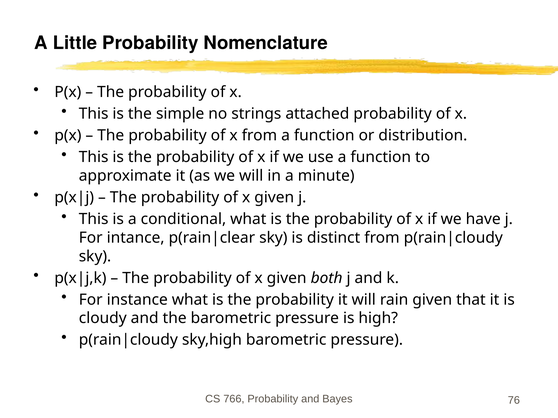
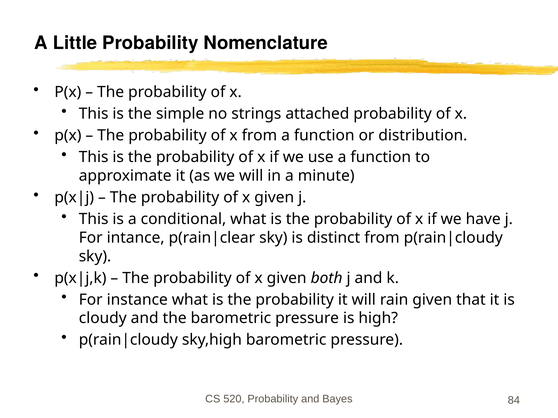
766: 766 -> 520 (234, 399)
76: 76 -> 84 (514, 401)
